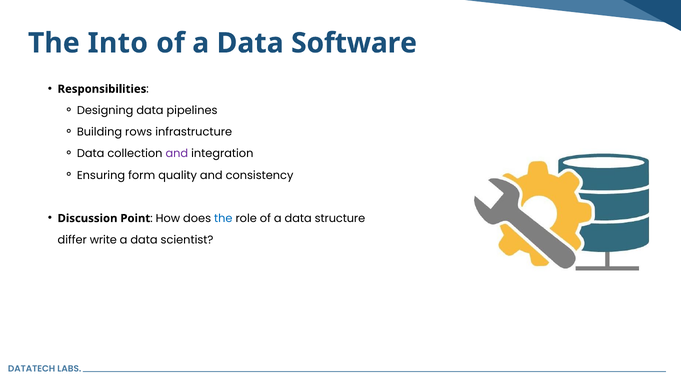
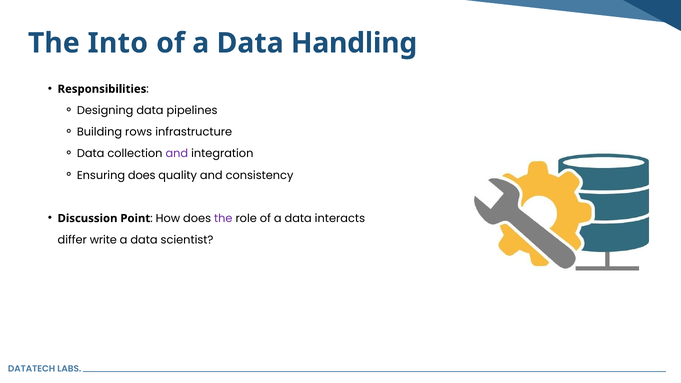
Software: Software -> Handling (354, 43)
Ensuring form: form -> does (142, 175)
the colour: blue -> purple (223, 218)
structure: structure -> interacts (340, 218)
